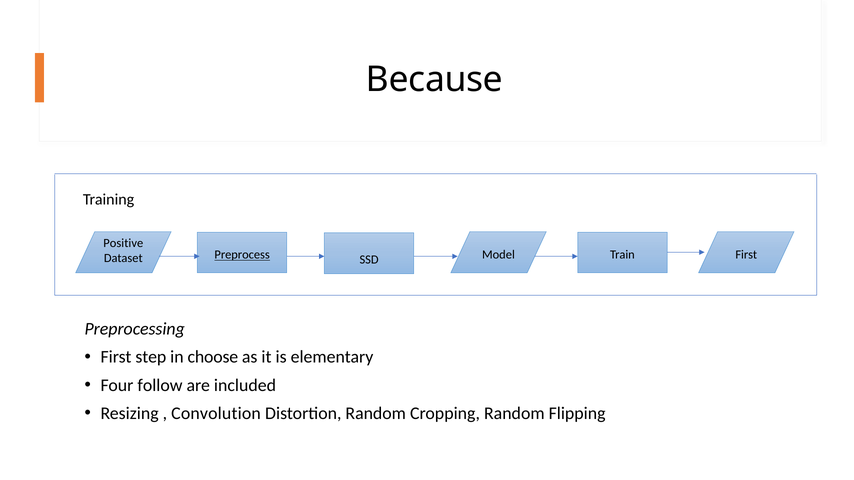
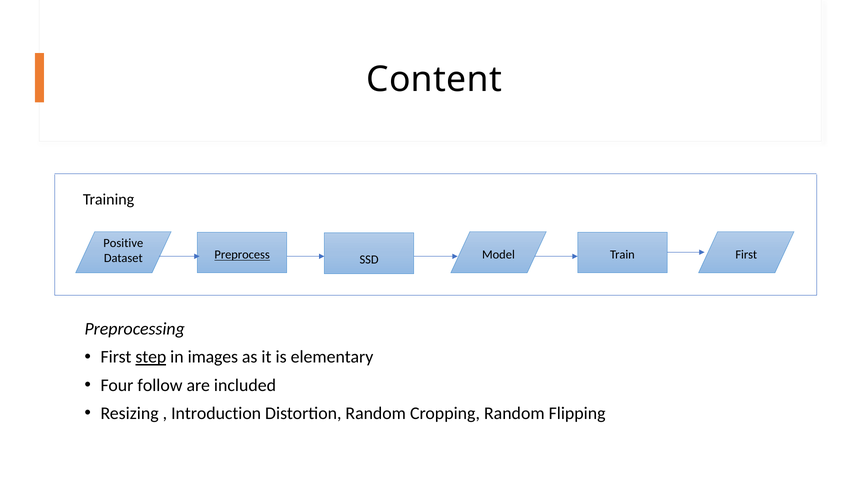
Because: Because -> Content (434, 79)
step underline: none -> present (151, 357)
choose: choose -> images (213, 357)
Convolution: Convolution -> Introduction (216, 414)
